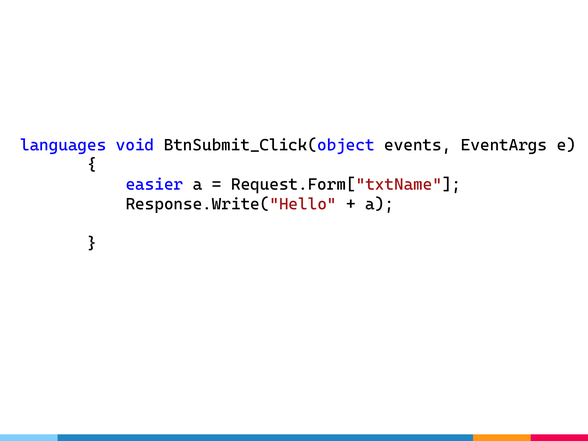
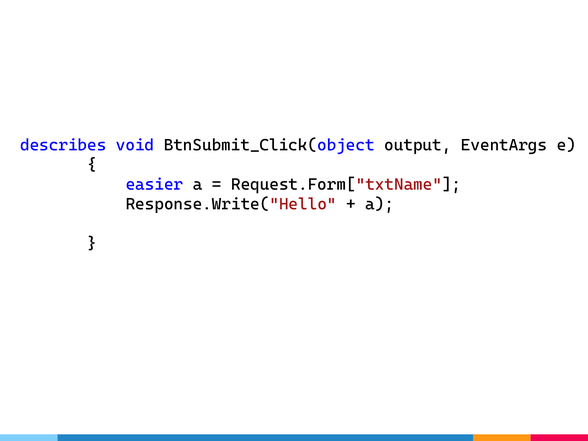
languages: languages -> describes (63, 145)
events: events -> output (418, 145)
